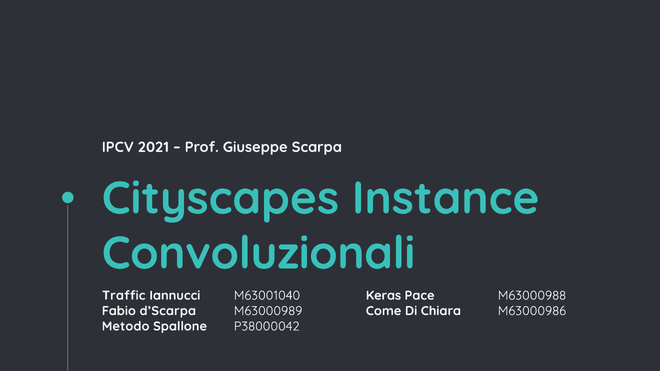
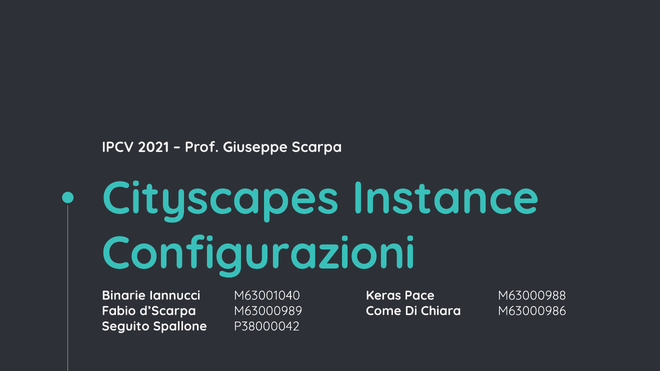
Convoluzionali: Convoluzionali -> Configurazioni (259, 254)
Traffic: Traffic -> Binarie (124, 296)
Metodo: Metodo -> Seguito (126, 326)
